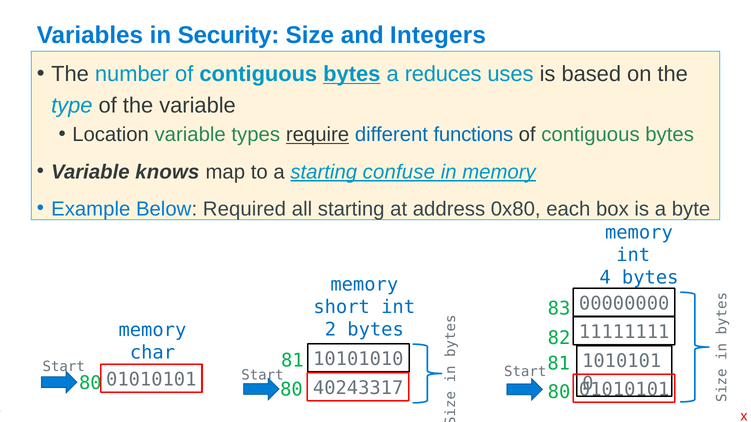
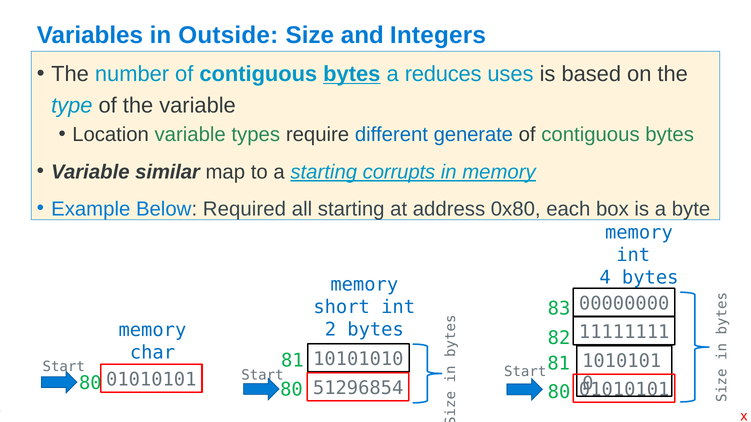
Security: Security -> Outside (228, 35)
require underline: present -> none (318, 135)
functions: functions -> generate (473, 135)
knows: knows -> similar (168, 172)
confuse: confuse -> corrupts (399, 172)
40243317: 40243317 -> 51296854 (358, 388)
